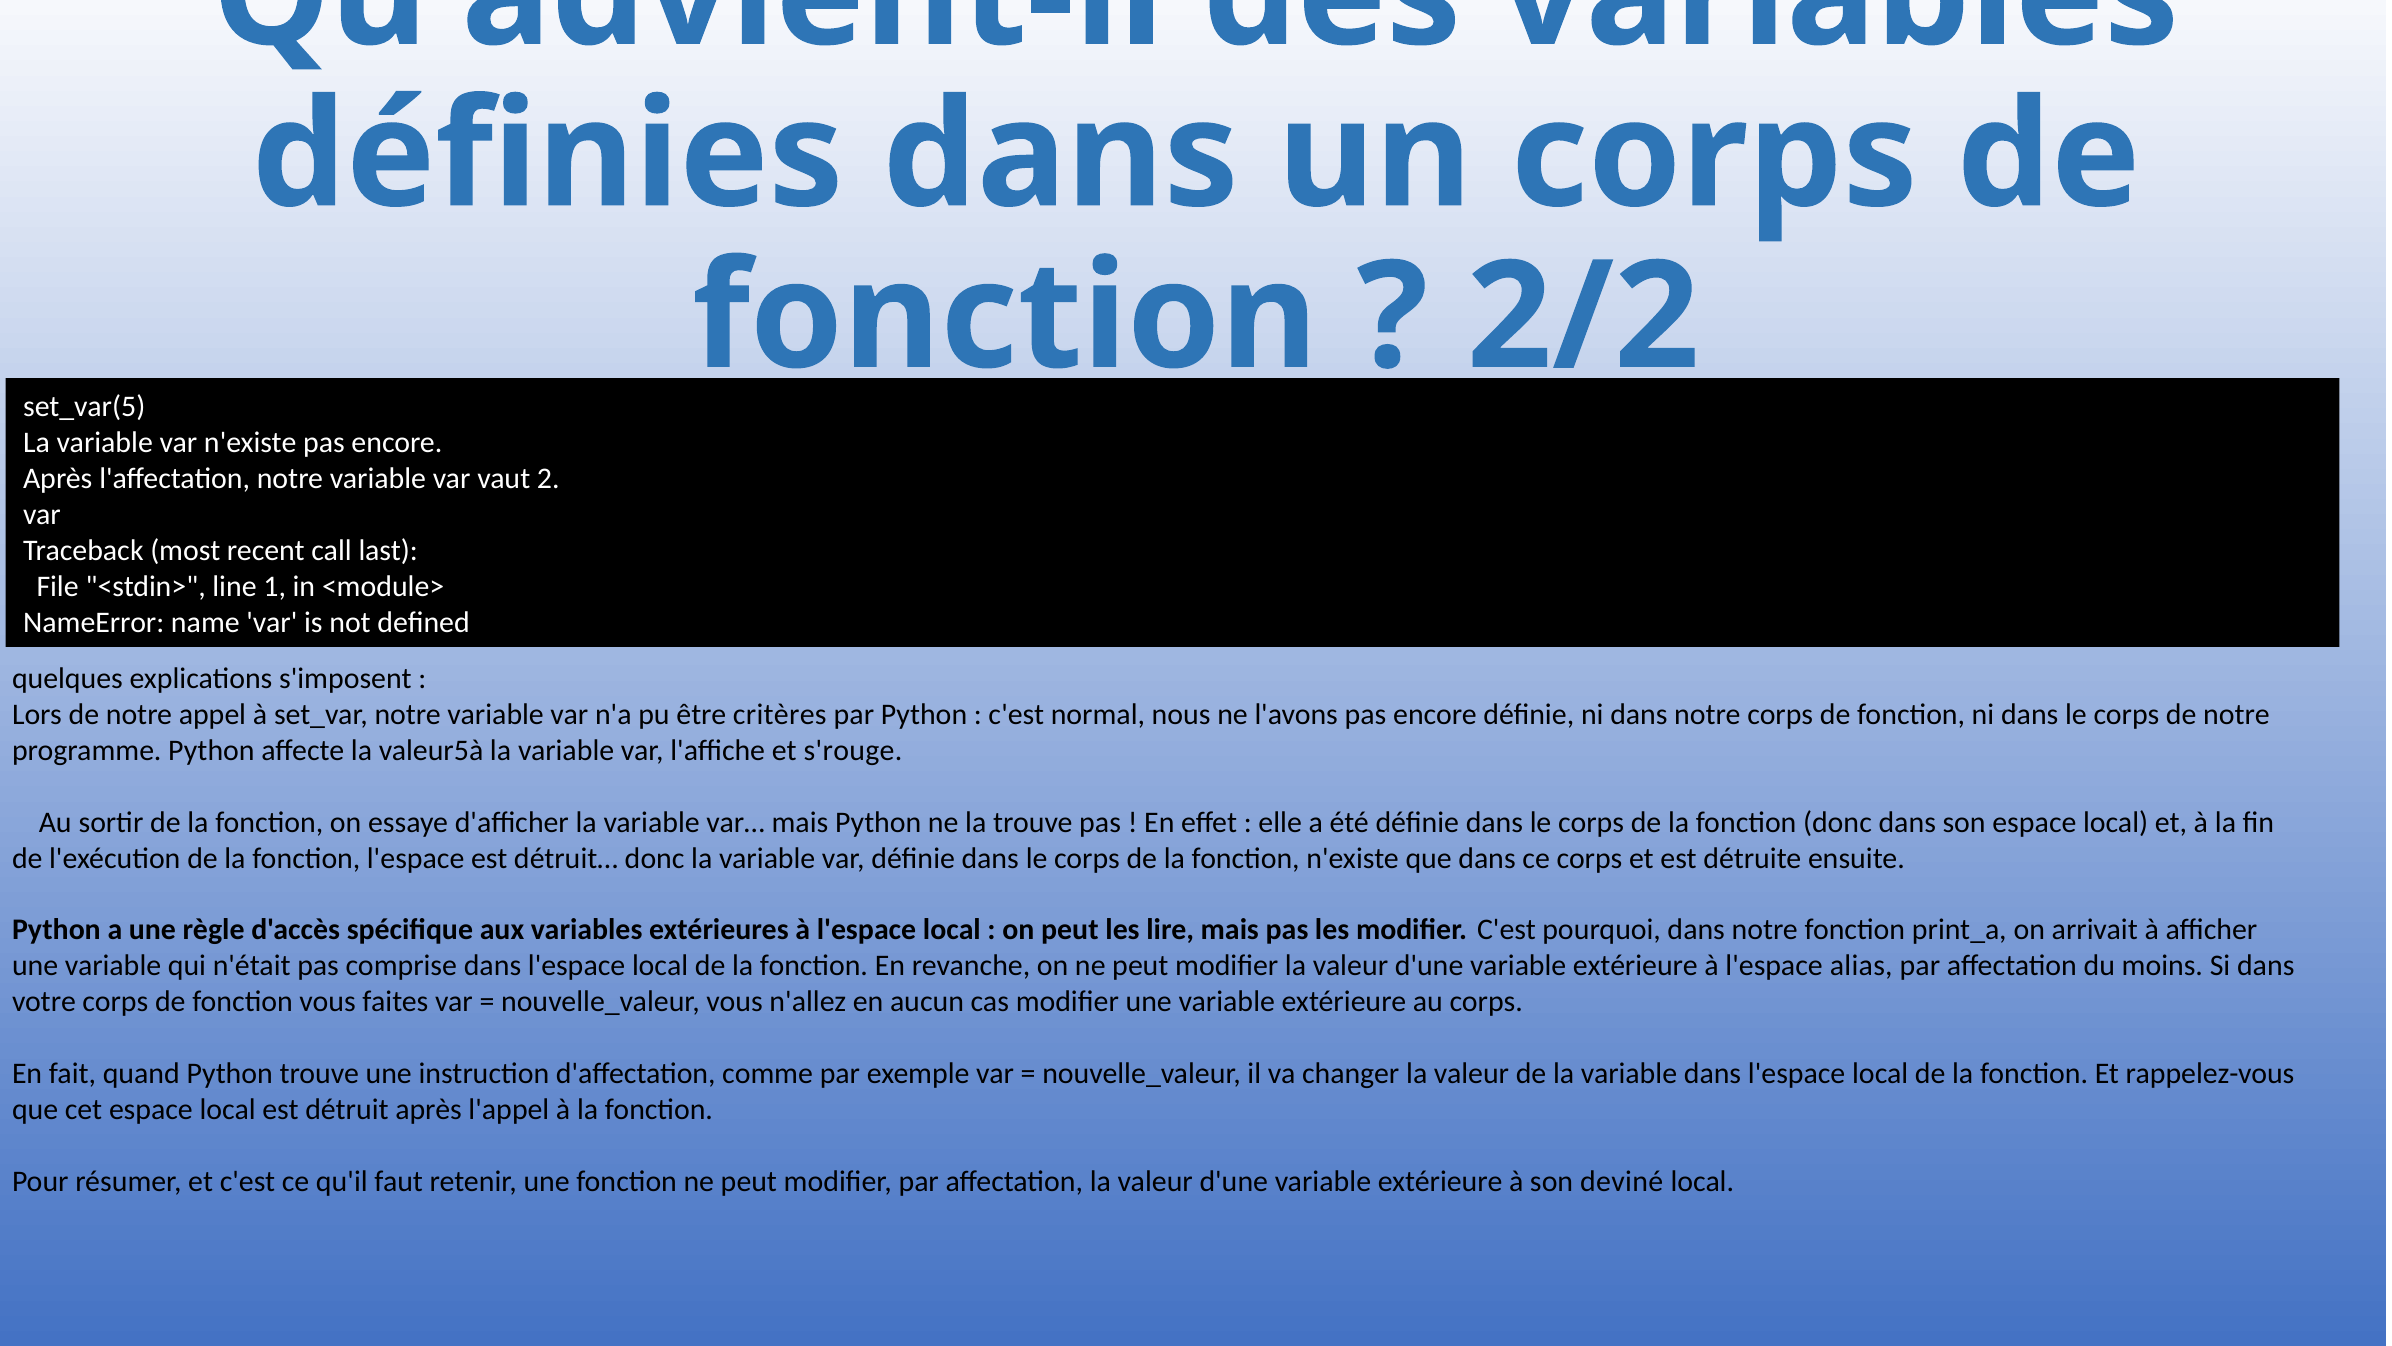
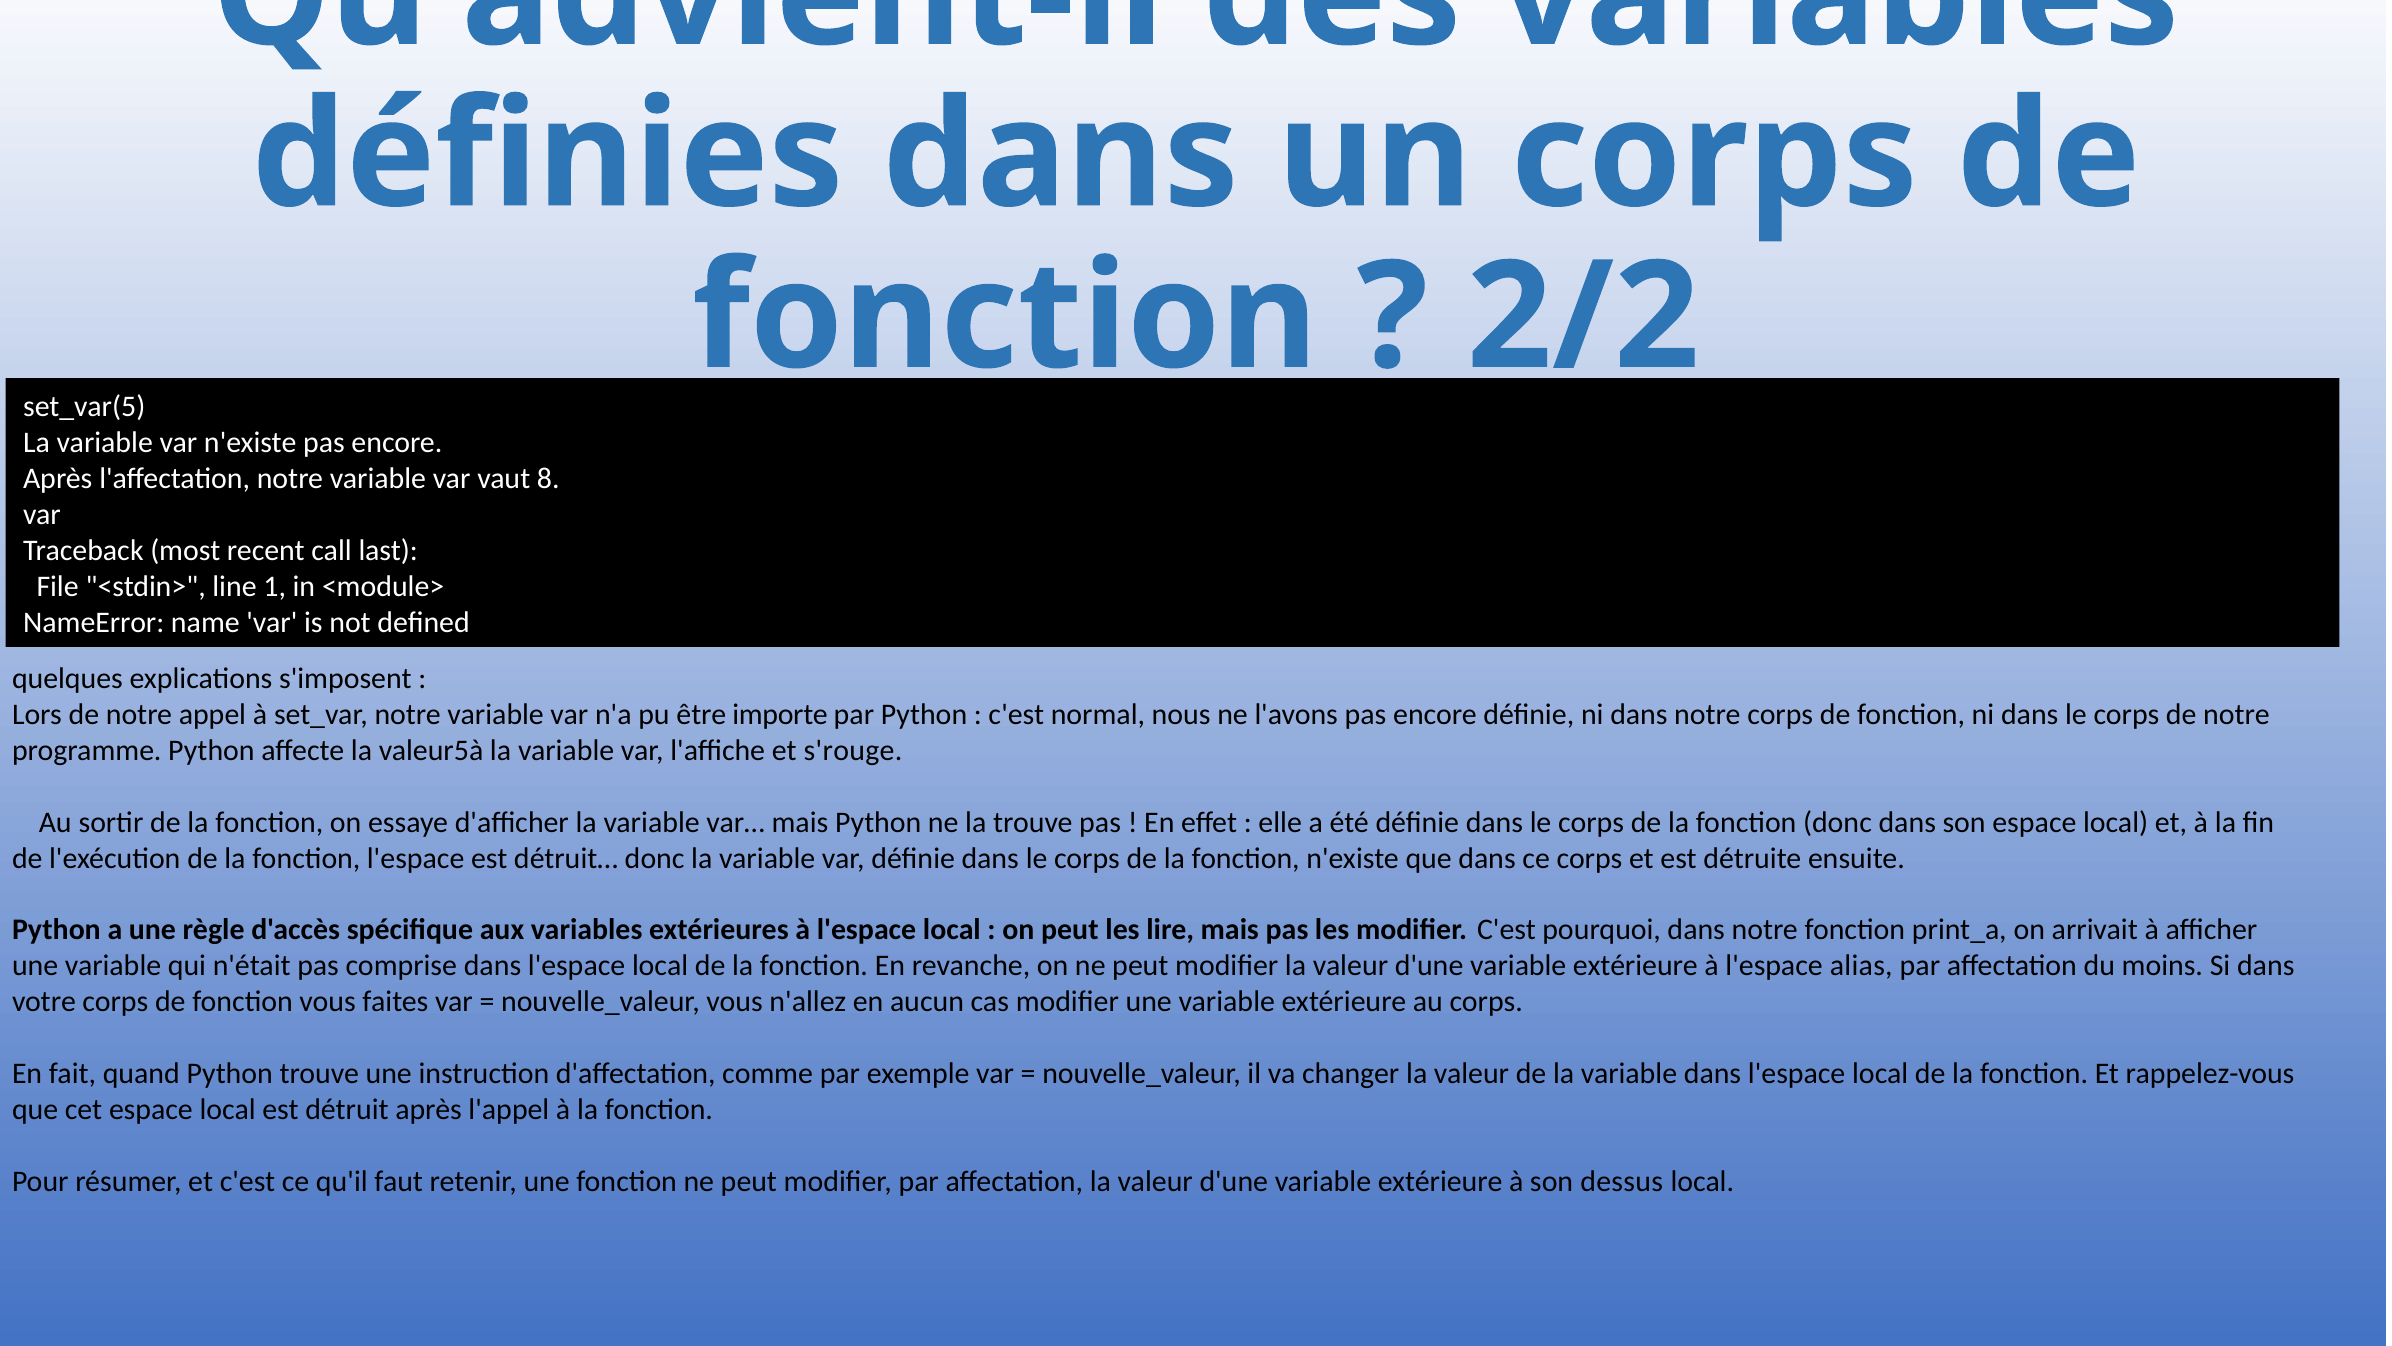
2: 2 -> 8 (548, 479)
critères: critères -> importe (780, 714)
deviné: deviné -> dessus (1622, 1181)
